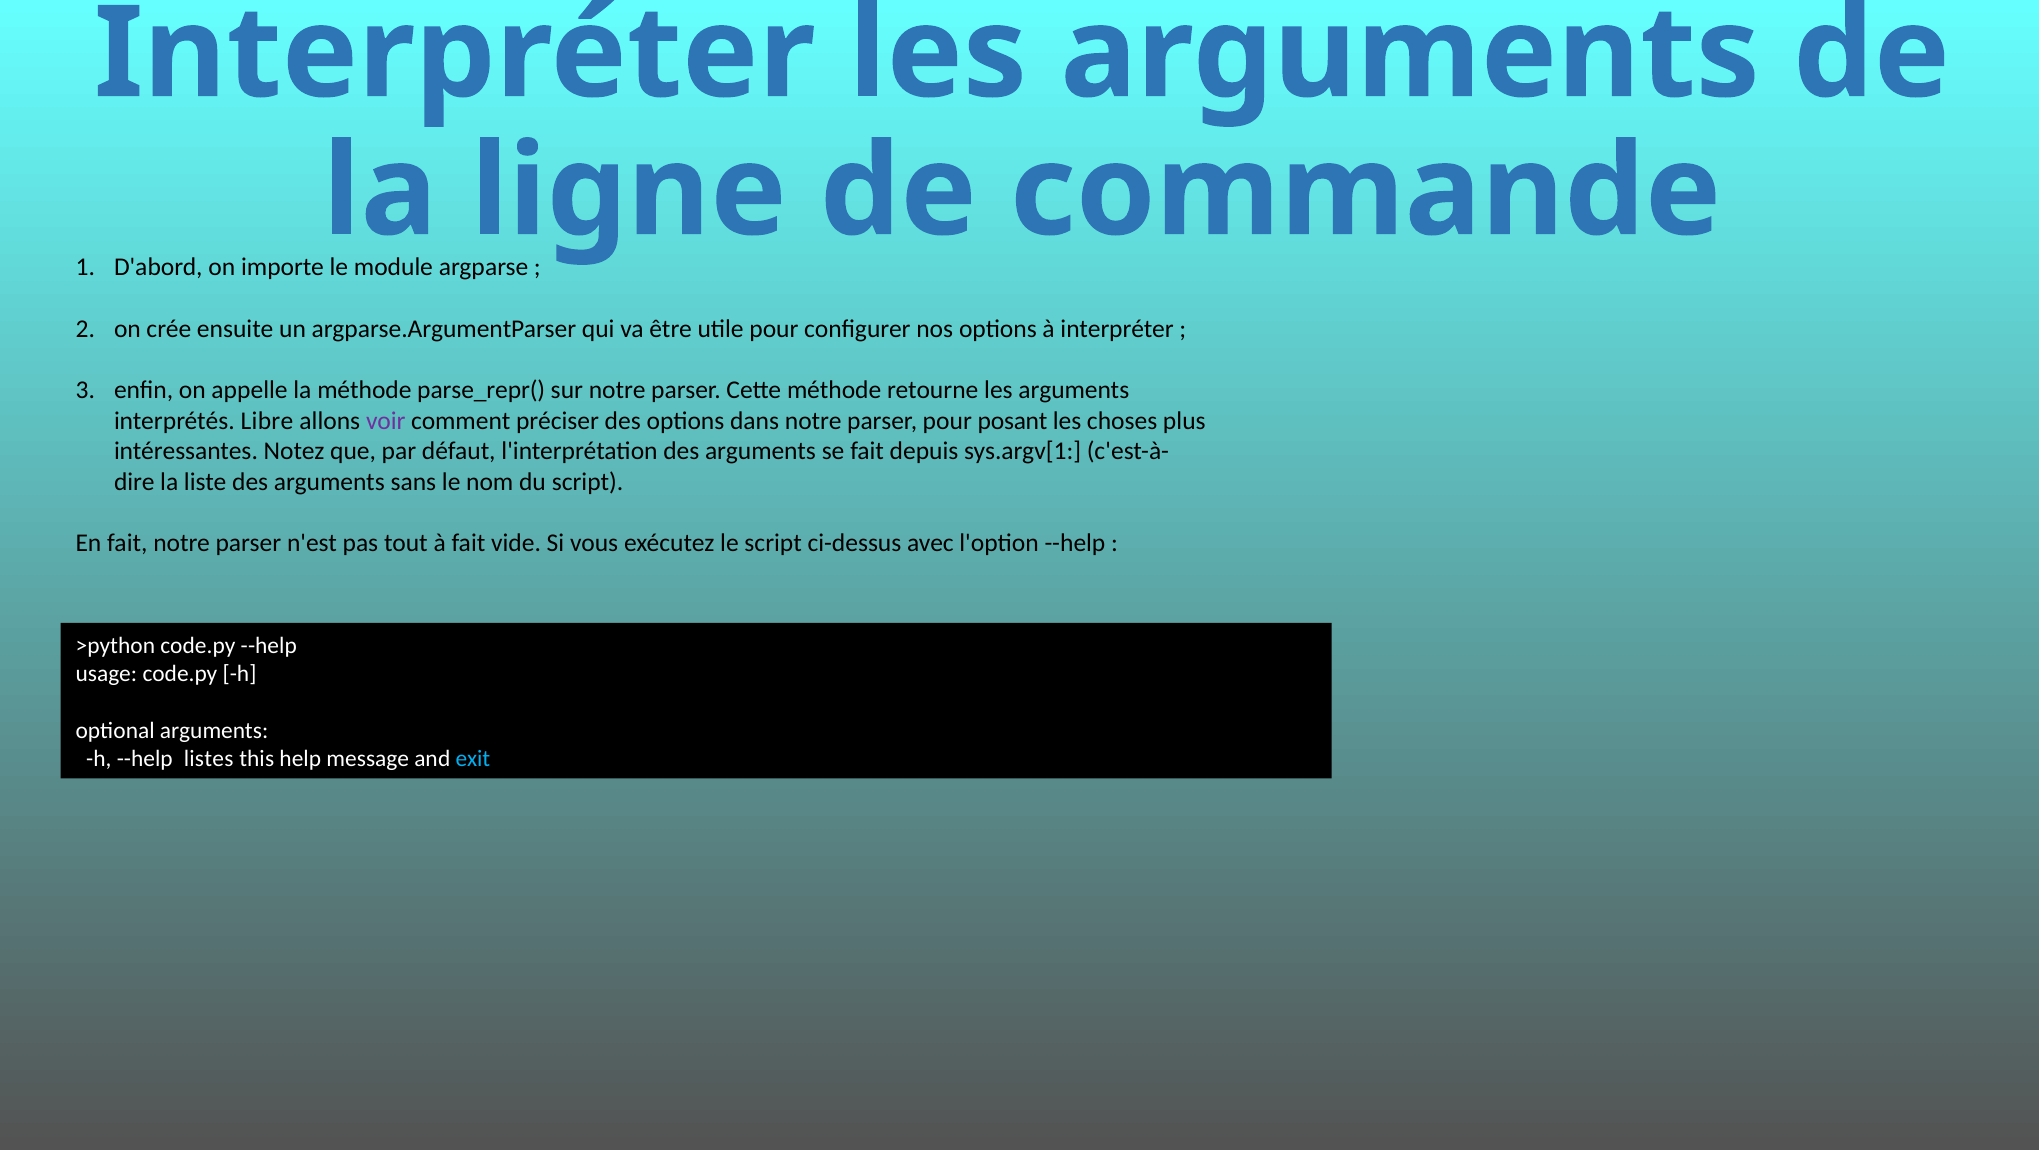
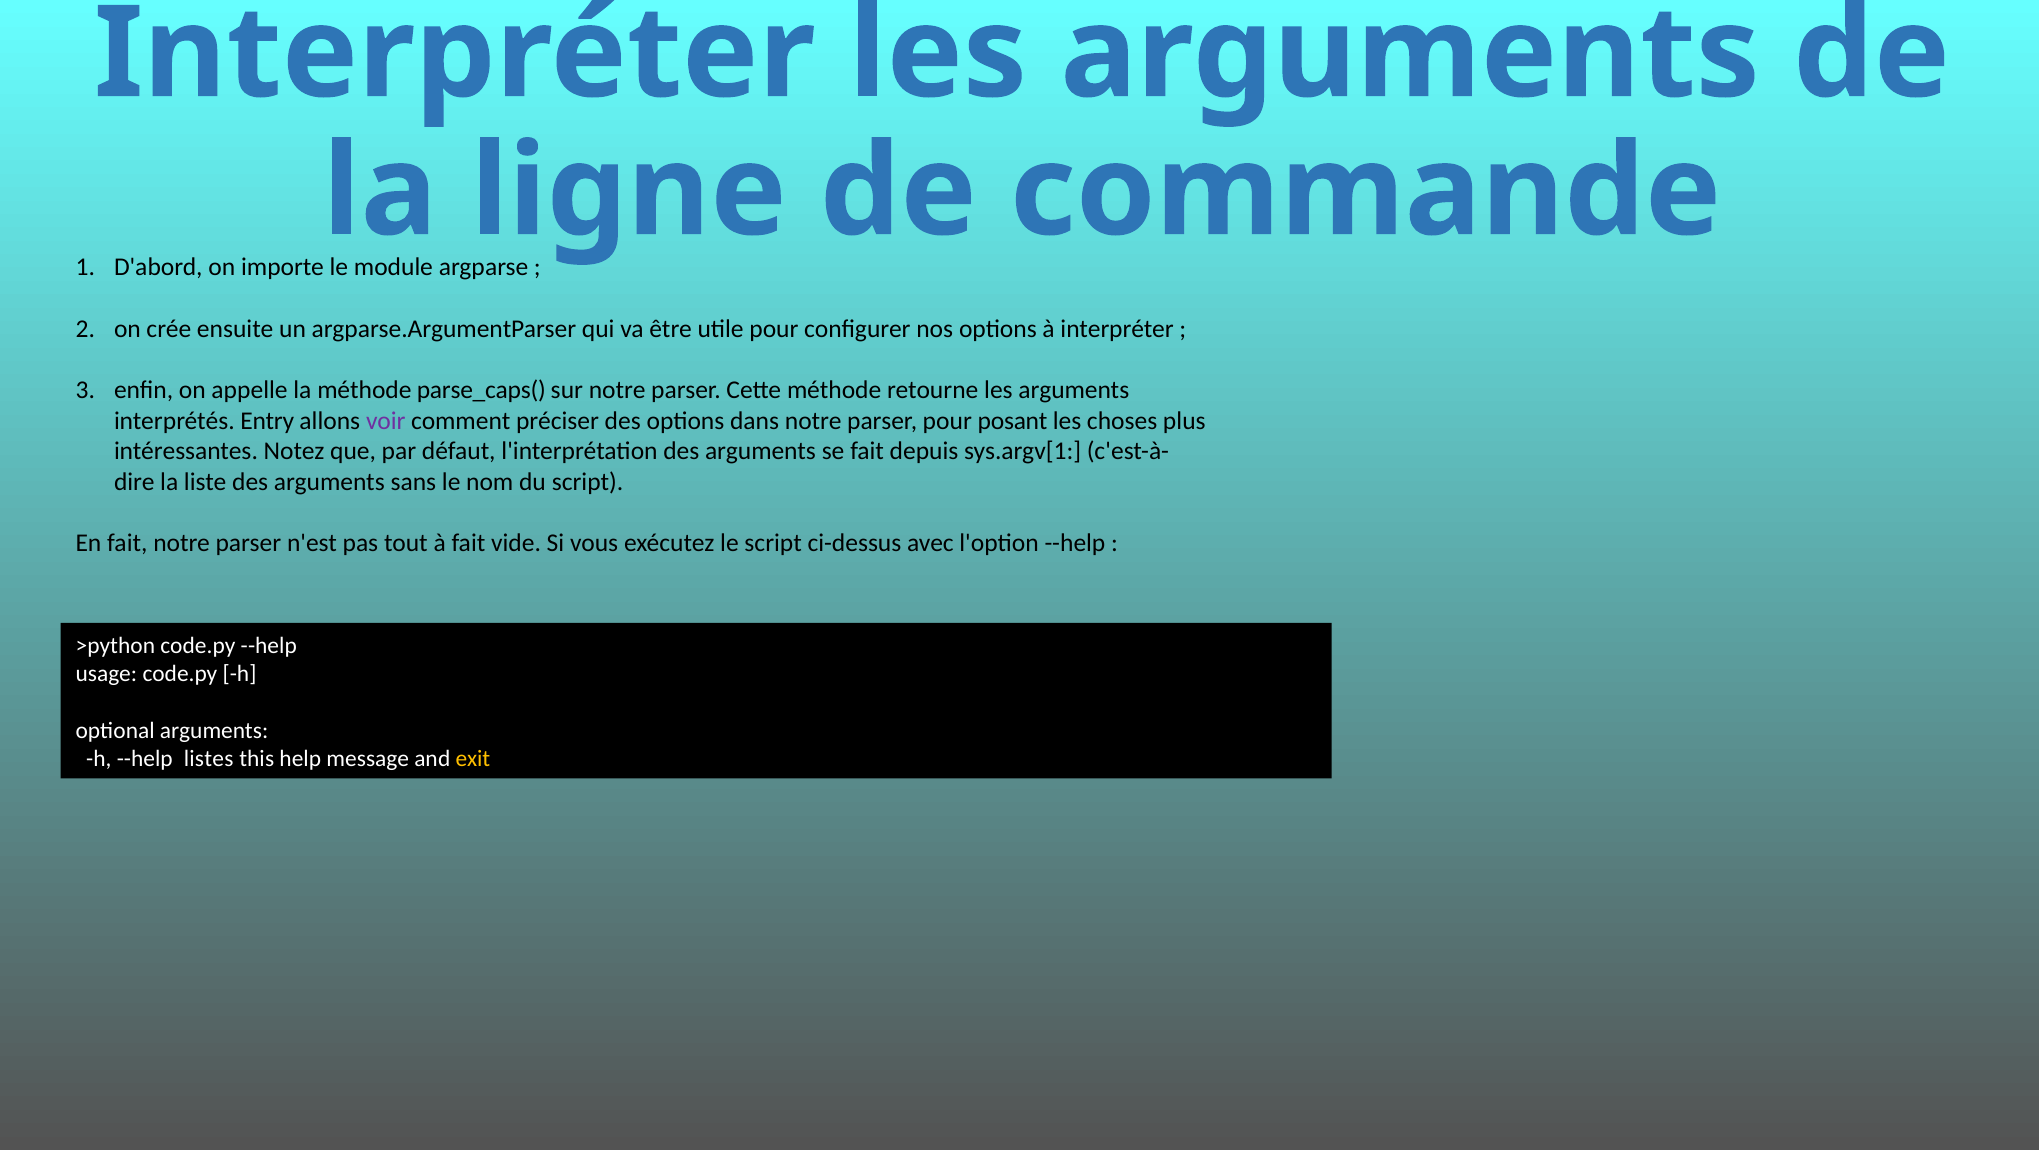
parse_repr(: parse_repr( -> parse_caps( (481, 390)
Libre: Libre -> Entry (267, 421)
exit colour: light blue -> yellow (473, 758)
